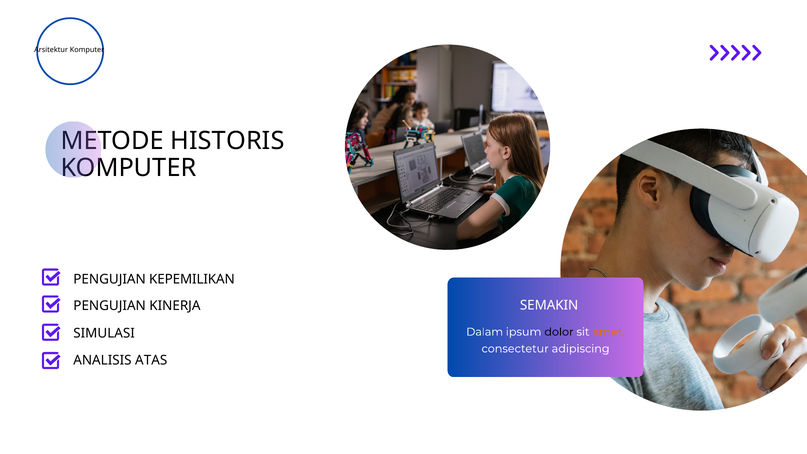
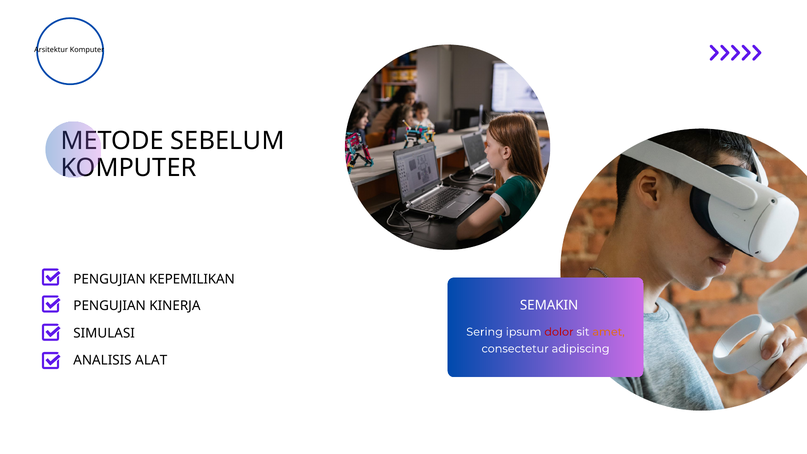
HISTORIS: HISTORIS -> SEBELUM (227, 141)
Dalam: Dalam -> Sering (485, 332)
dolor colour: black -> red (559, 332)
ATAS: ATAS -> ALAT (151, 360)
